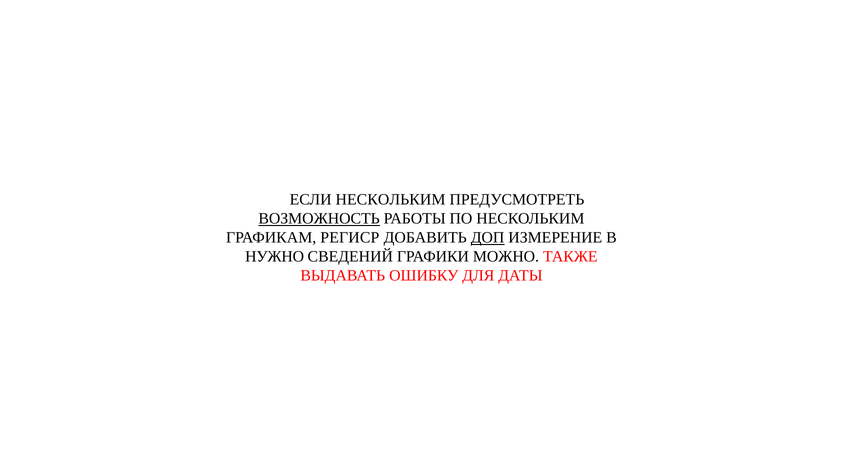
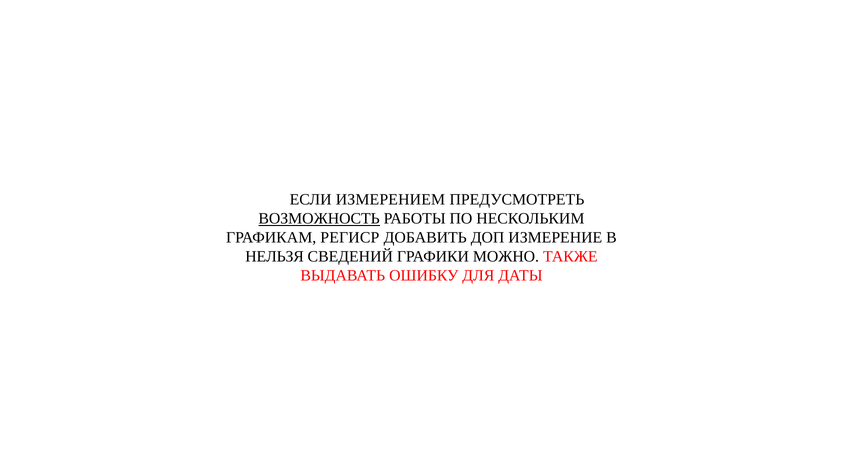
ЕСЛИ НЕСКОЛЬКИМ: НЕСКОЛЬКИМ -> ИЗМЕРЕНИЕМ (390, 200)
ДОП underline: present -> none (488, 238)
НУЖНО: НУЖНО -> НЕЛЬЗЯ (275, 257)
